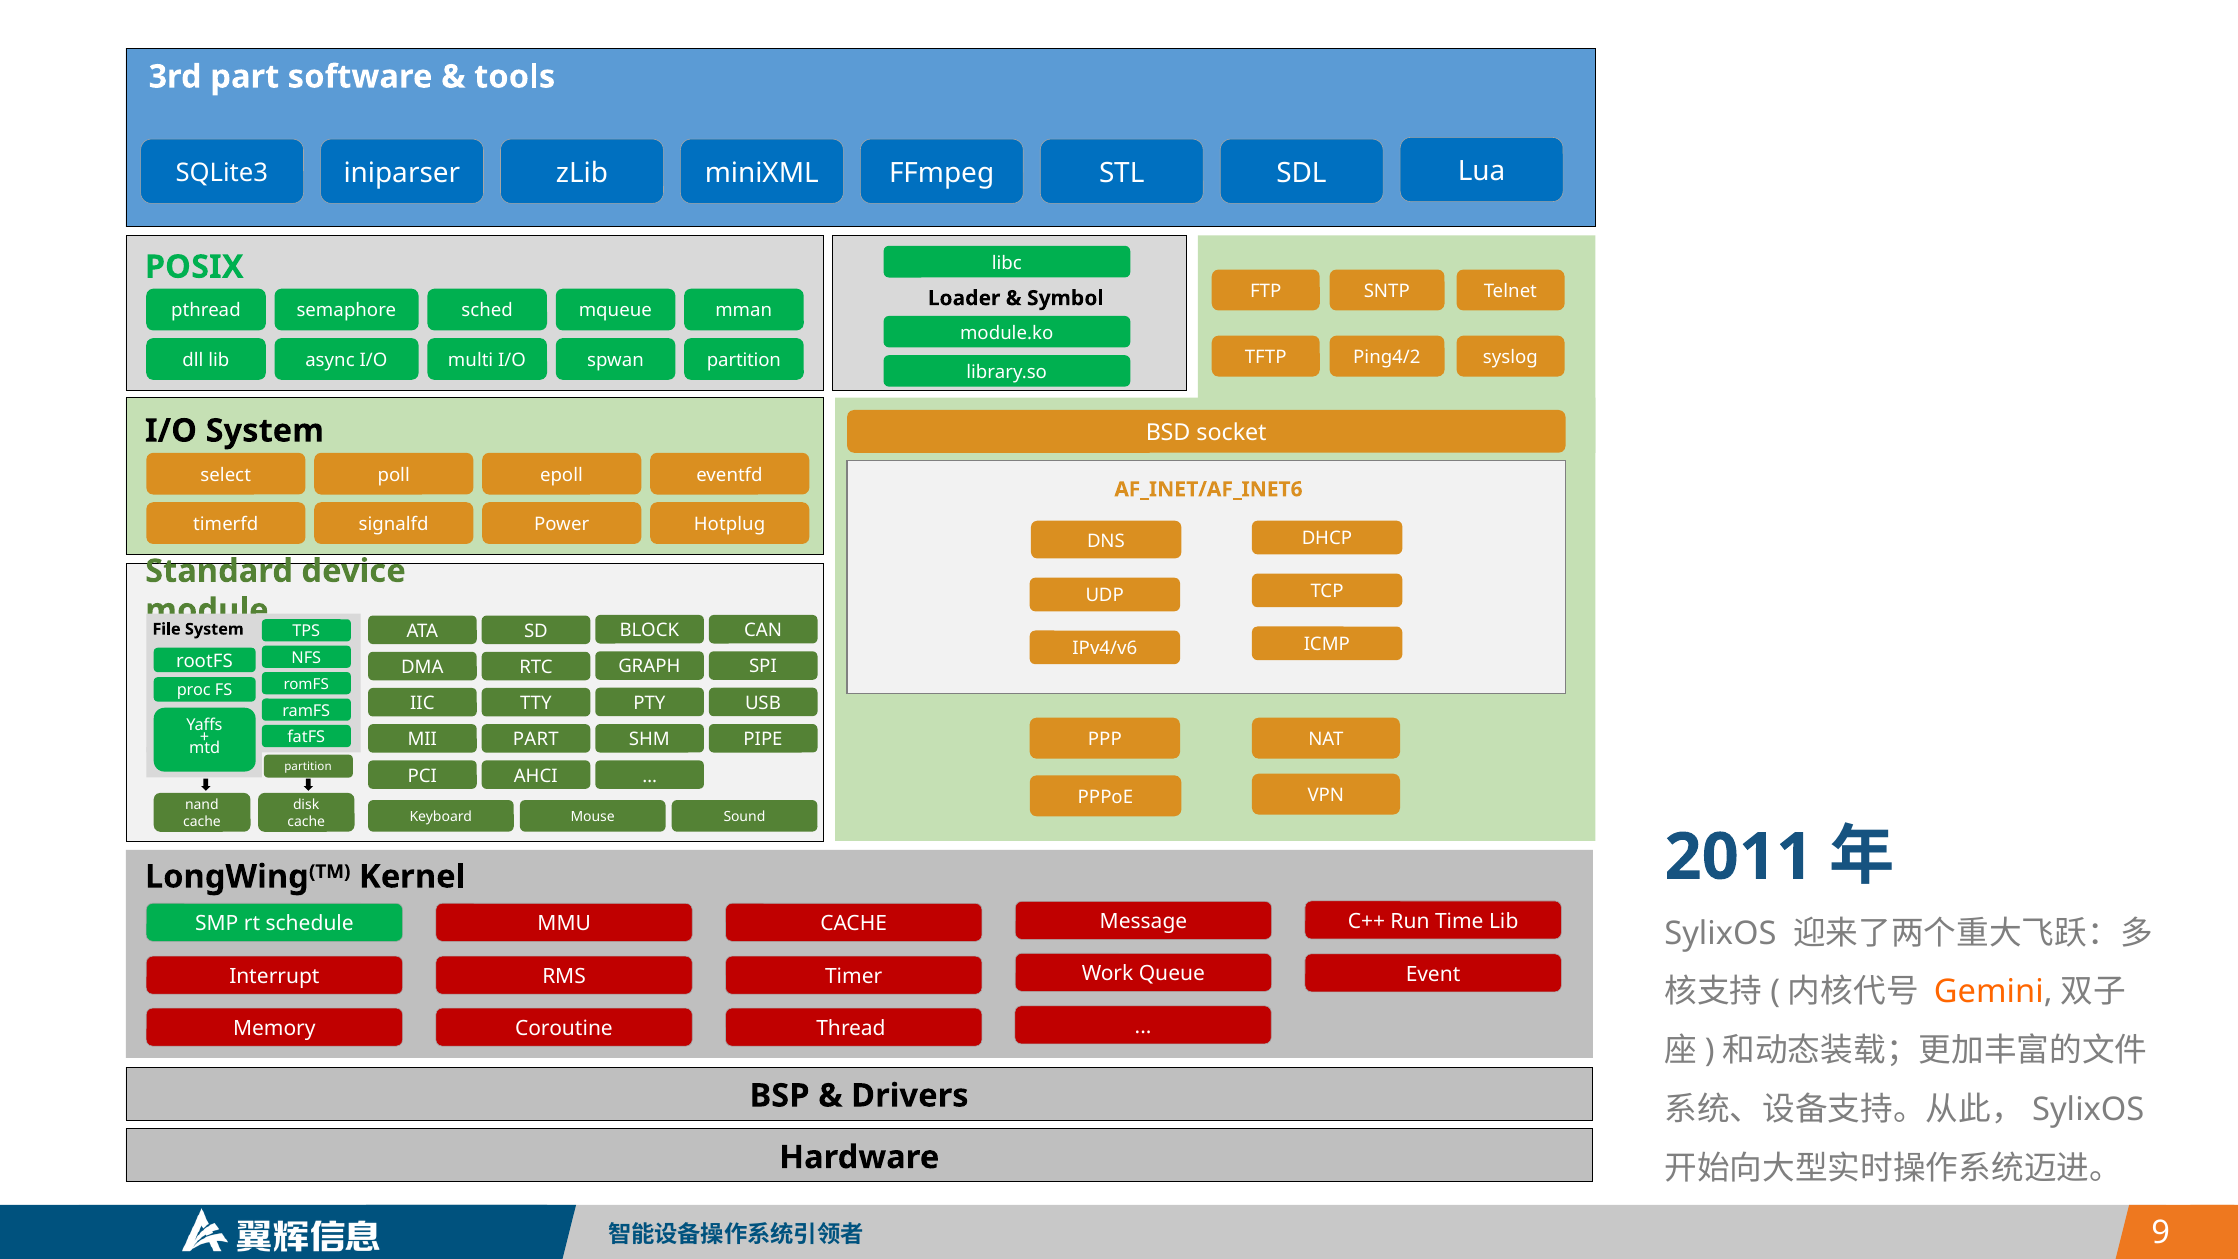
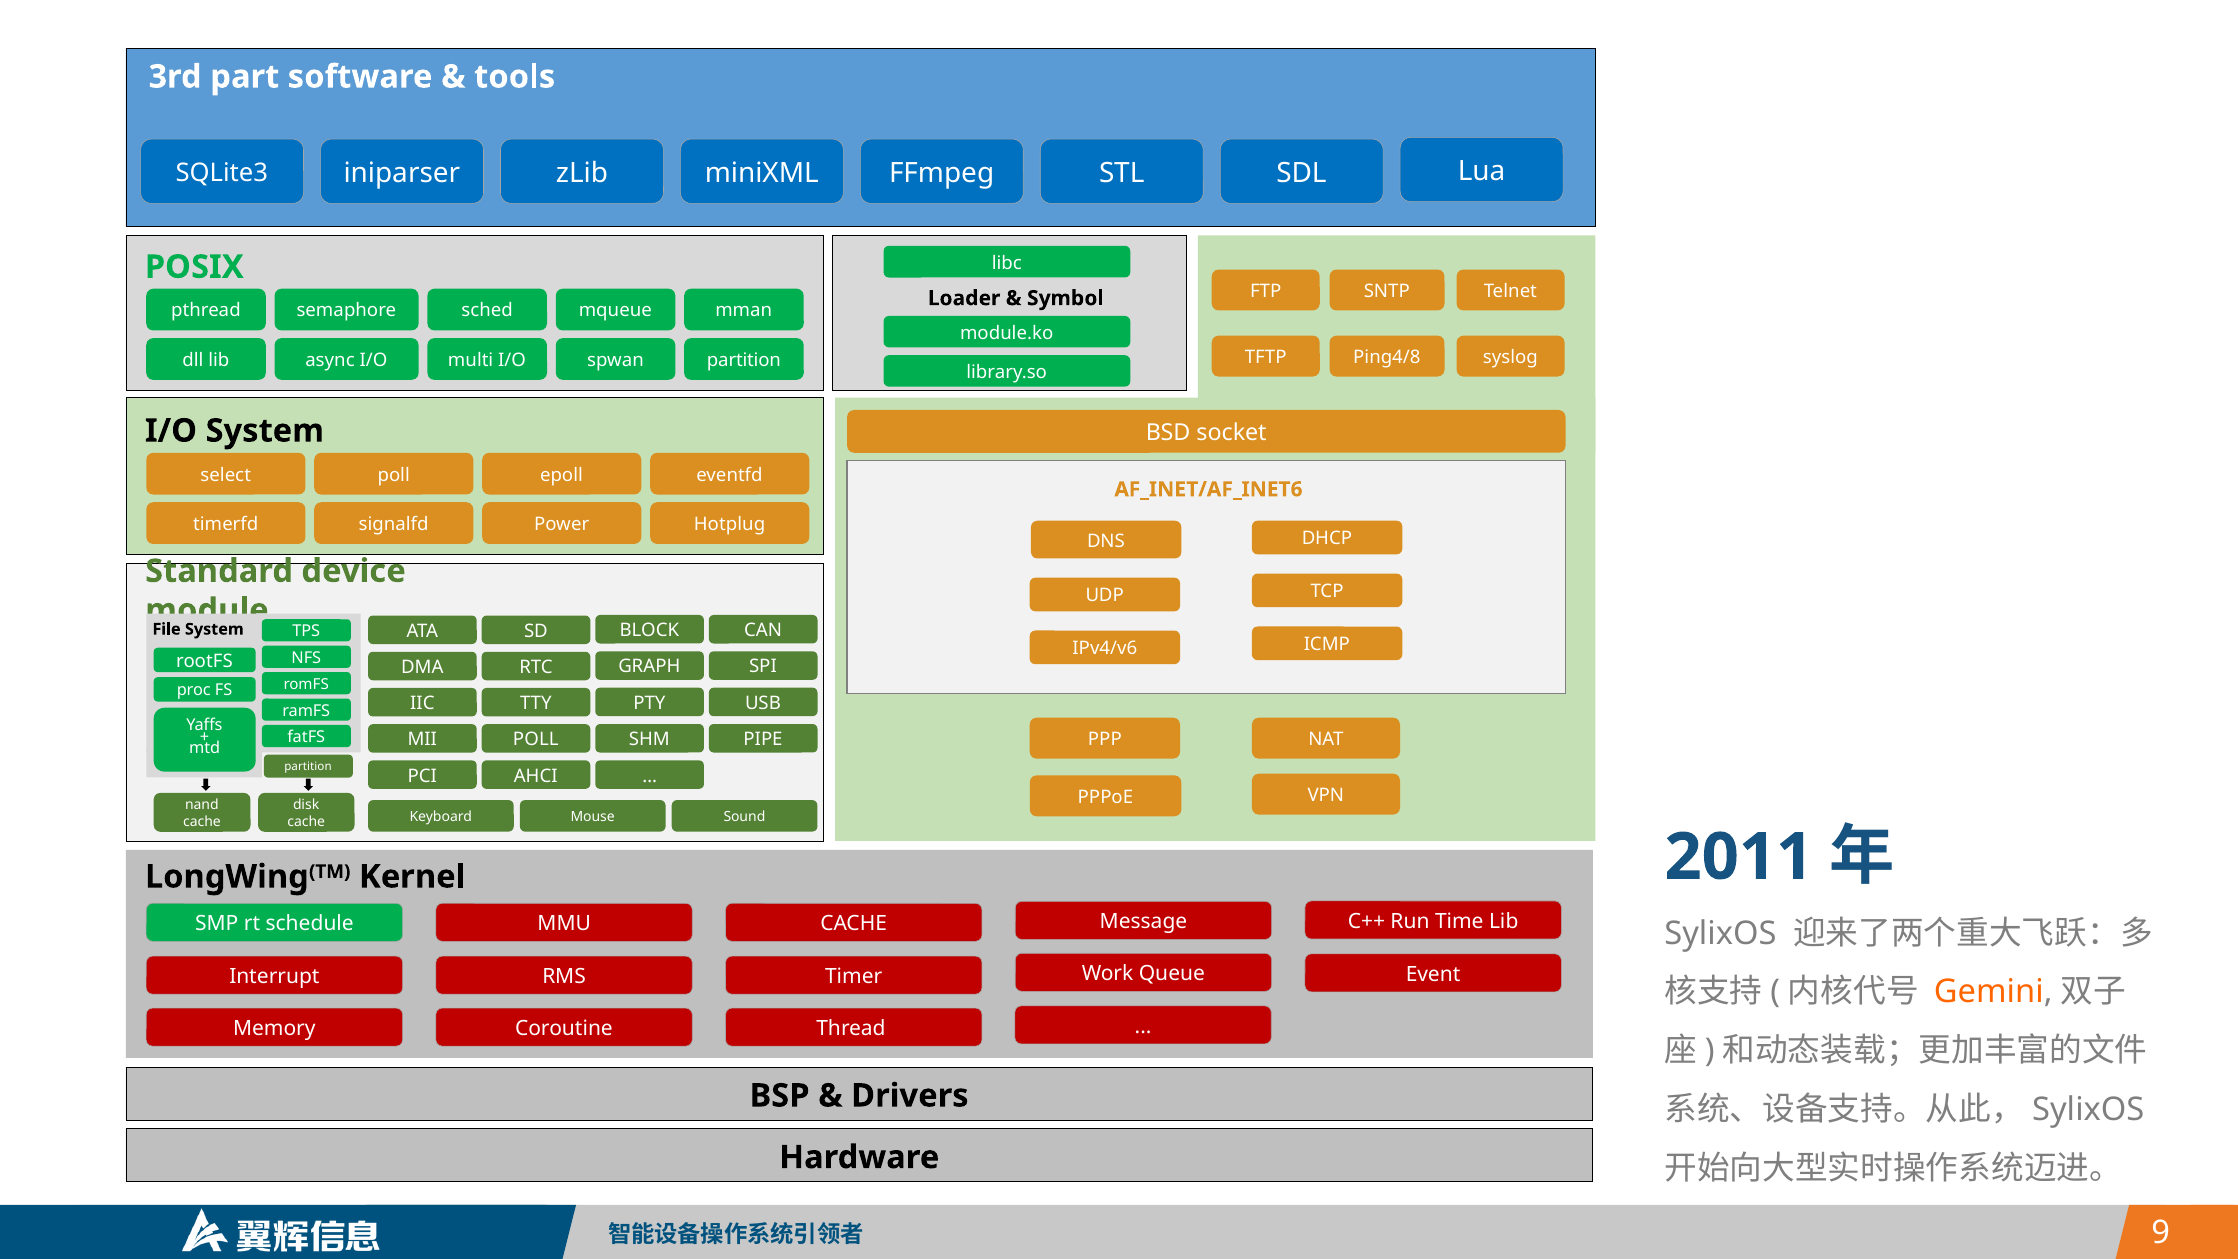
Ping4/2: Ping4/2 -> Ping4/8 (1387, 357)
PART: PART -> POLL (536, 740)
